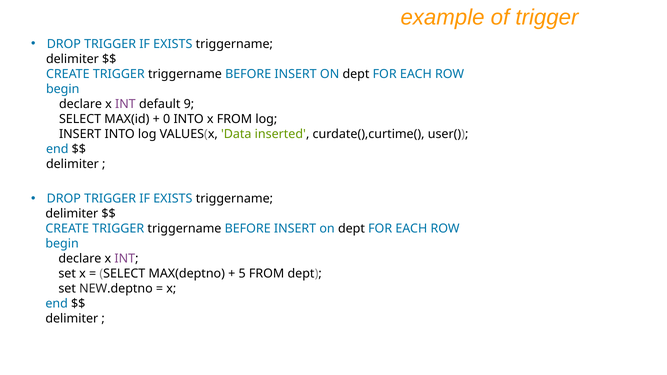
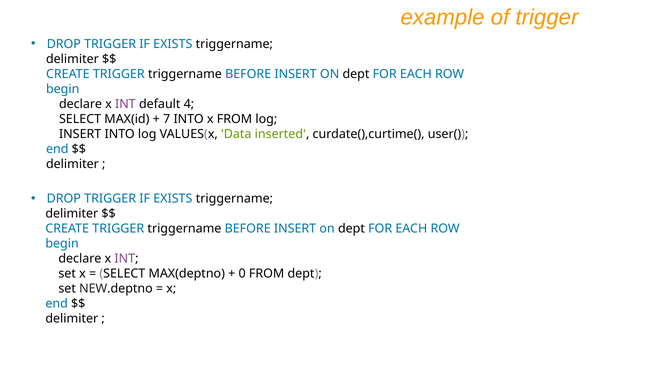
9: 9 -> 4 (189, 104)
0: 0 -> 7 (167, 119)
5: 5 -> 0 (242, 274)
